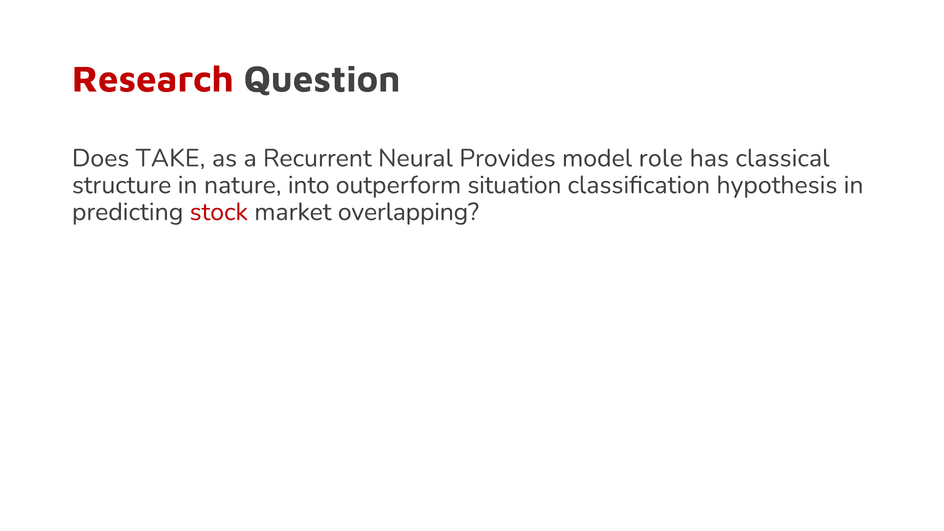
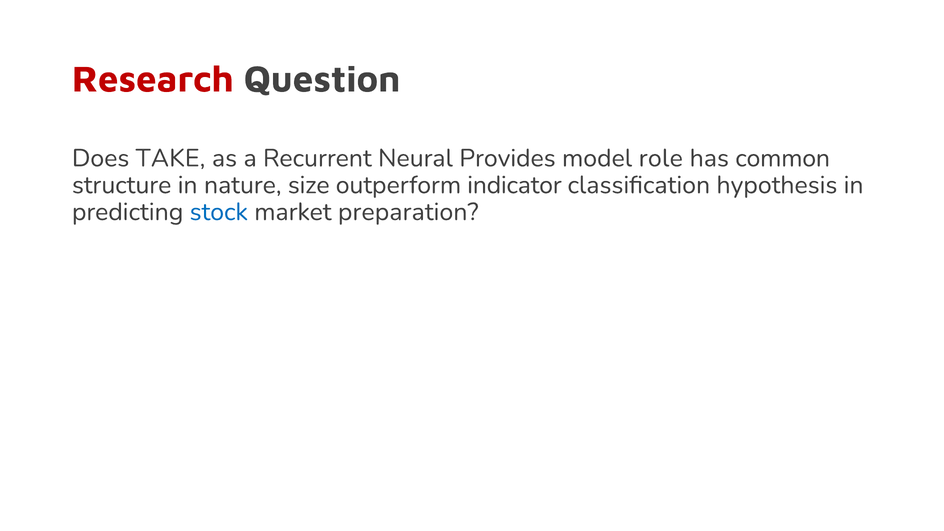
classical: classical -> common (783, 158)
into: into -> size (309, 185)
situation: situation -> indicator (514, 185)
stock colour: red -> blue (219, 212)
overlapping: overlapping -> preparation (408, 212)
